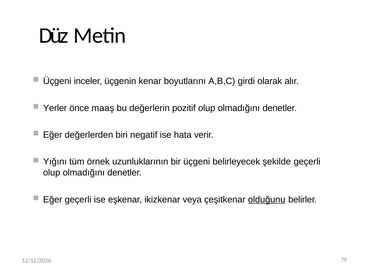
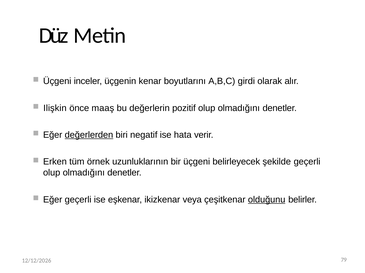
Yerler: Yerler -> Ilişkin (55, 108)
değerlerden underline: none -> present (89, 135)
Yığını: Yığını -> Erken (55, 162)
